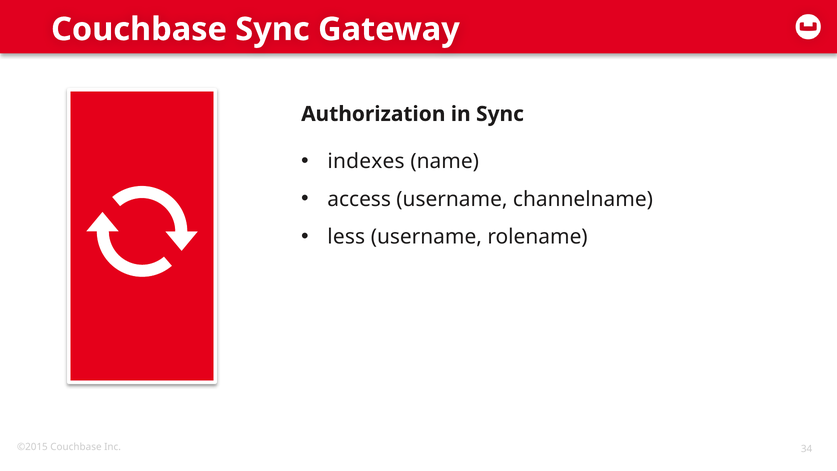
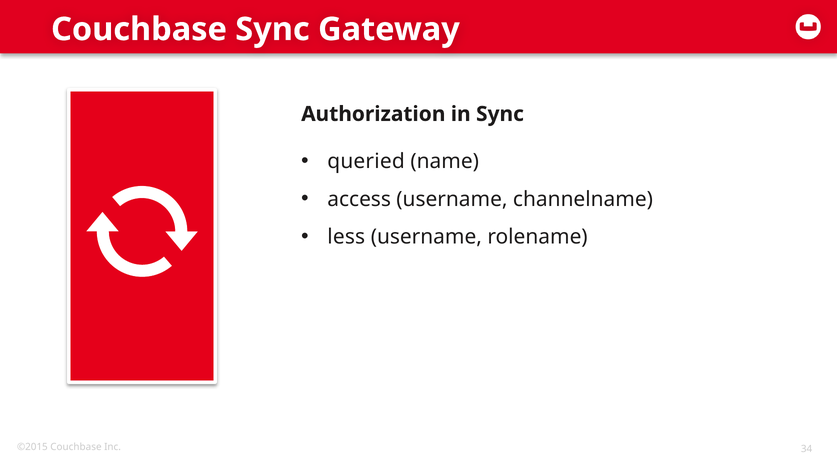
indexes: indexes -> queried (366, 161)
